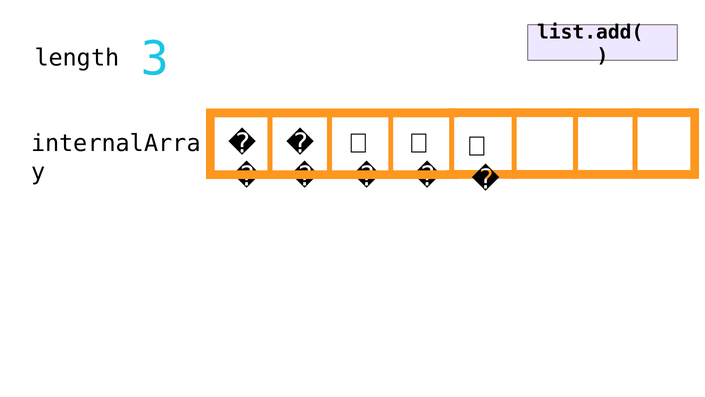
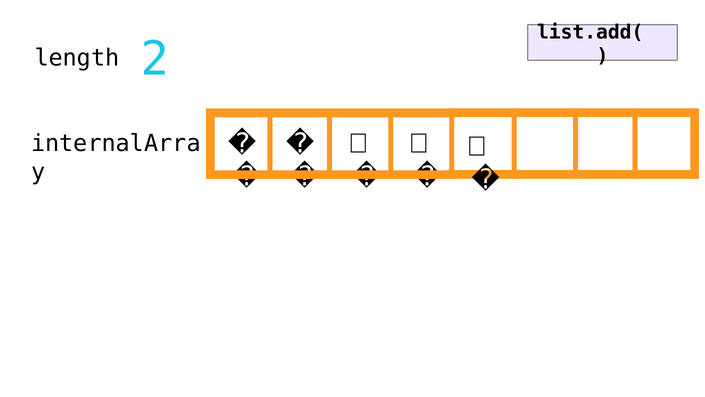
3: 3 -> 2 (155, 59)
